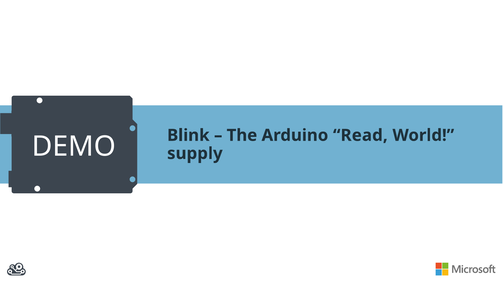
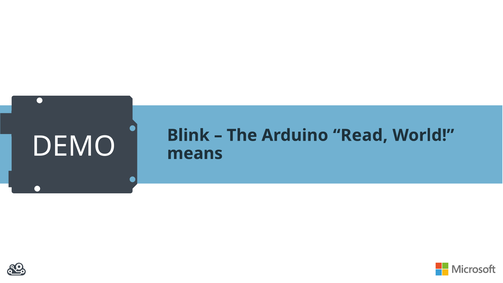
supply: supply -> means (195, 153)
